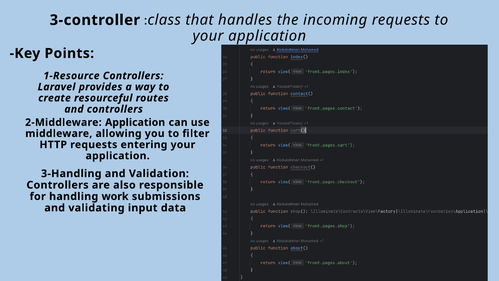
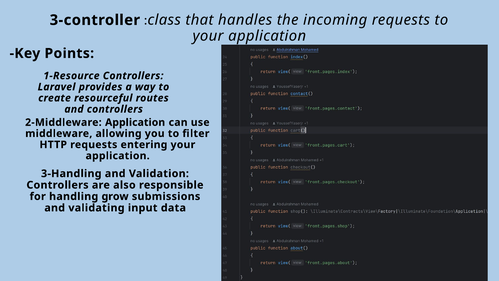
work: work -> grow (115, 196)
